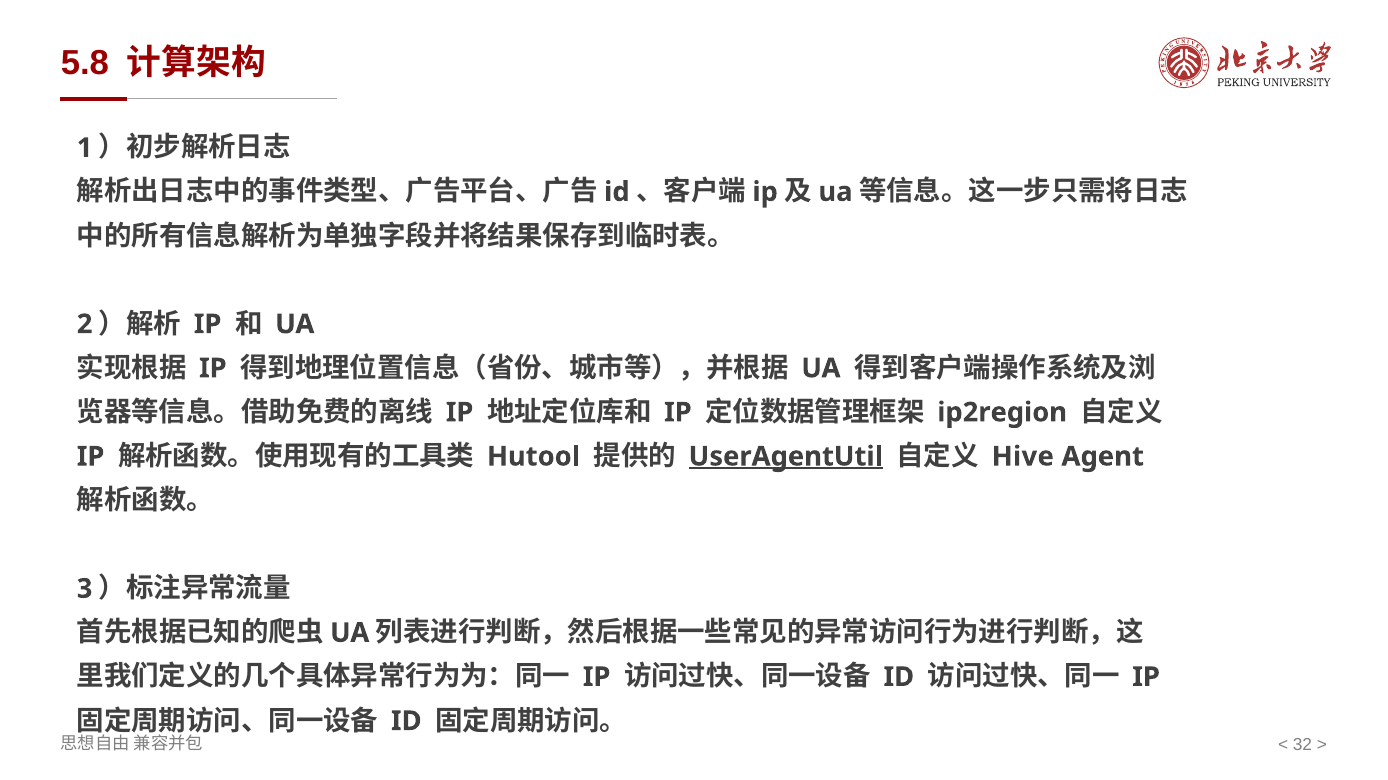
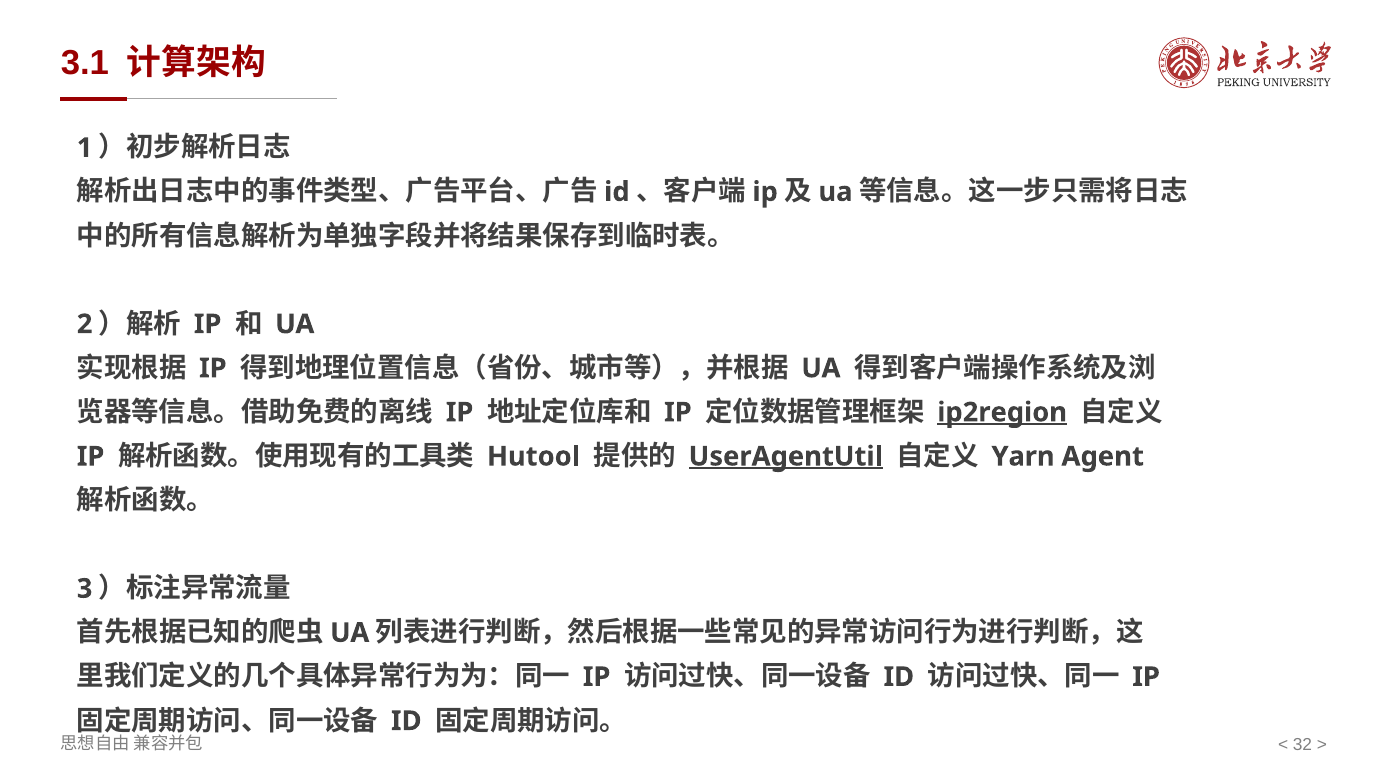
5.8: 5.8 -> 3.1 (85, 63)
ip2region underline: none -> present (1002, 413)
Hive: Hive -> Yarn (1023, 457)
